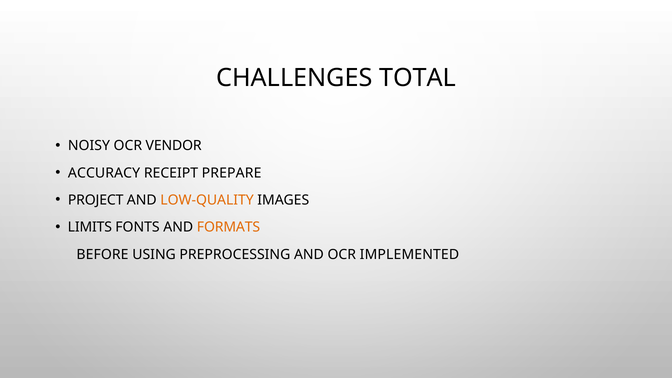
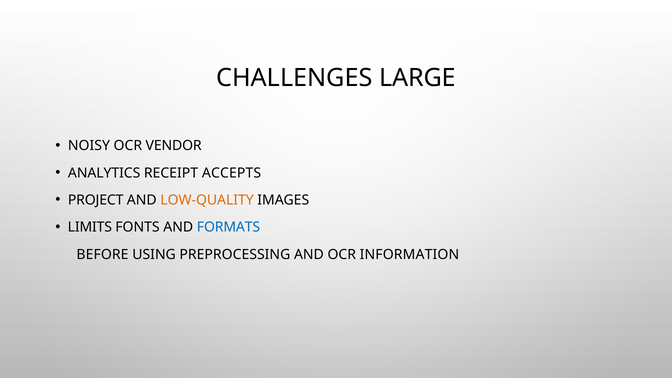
TOTAL: TOTAL -> LARGE (417, 78)
ACCURACY: ACCURACY -> ANALYTICS (104, 173)
PREPARE: PREPARE -> ACCEPTS (232, 173)
FORMATS colour: orange -> blue (229, 227)
IMPLEMENTED: IMPLEMENTED -> INFORMATION (409, 254)
